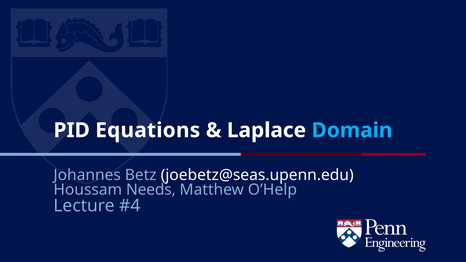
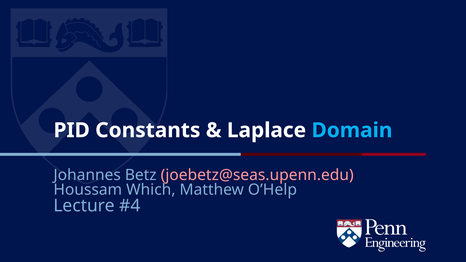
Equations: Equations -> Constants (148, 130)
joebetz@seas.upenn.edu colour: white -> pink (257, 175)
Needs: Needs -> Which (151, 190)
